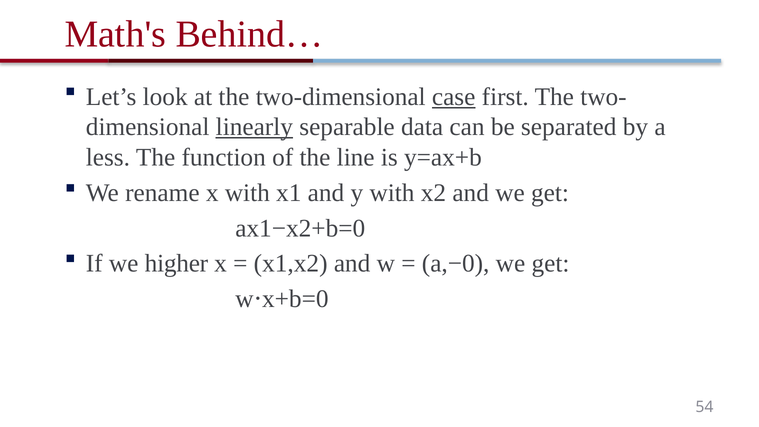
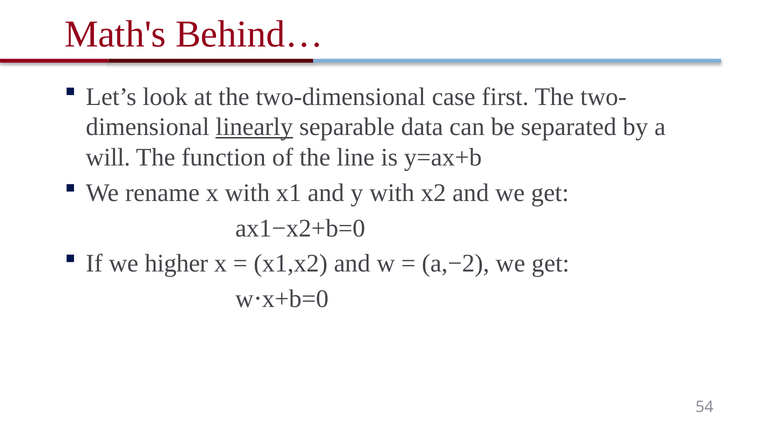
case underline: present -> none (454, 97)
less: less -> will (108, 157)
a,−0: a,−0 -> a,−2 (456, 264)
